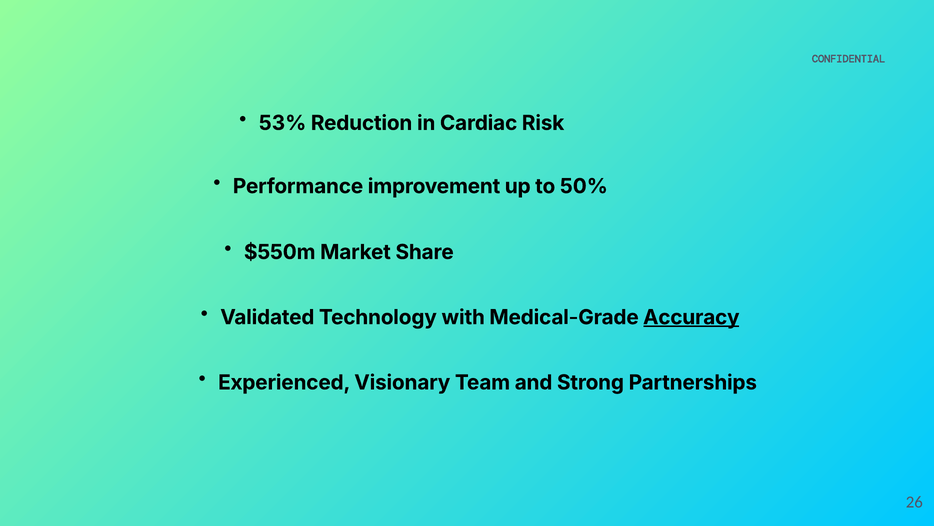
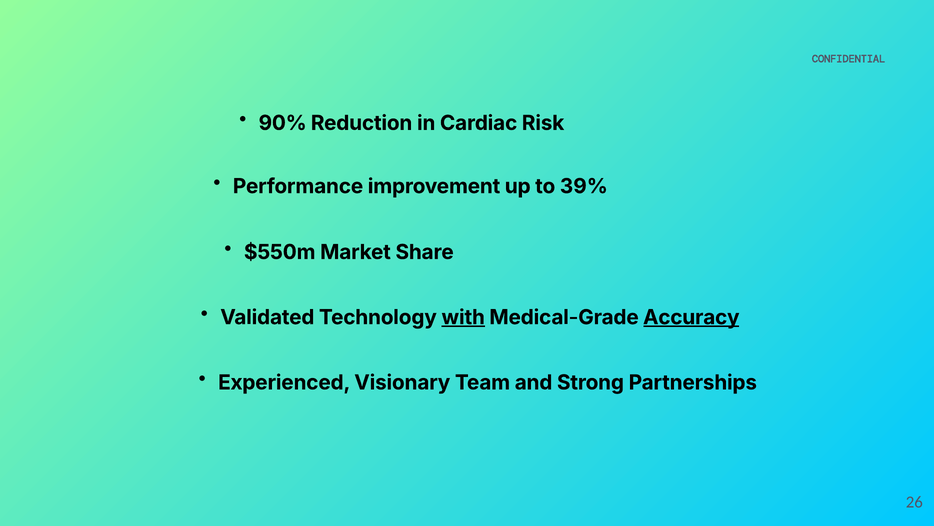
53%: 53% -> 90% (283, 123)
50%: 50% -> 39% (584, 186)
with underline: none -> present (463, 317)
